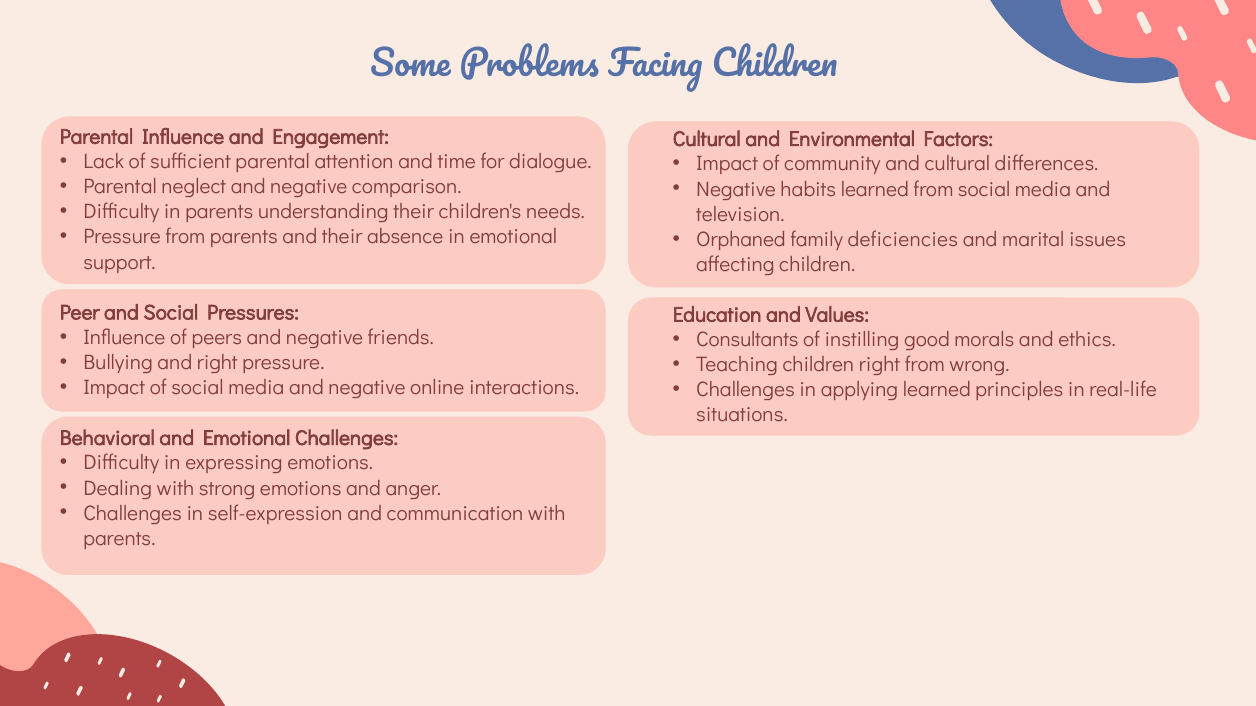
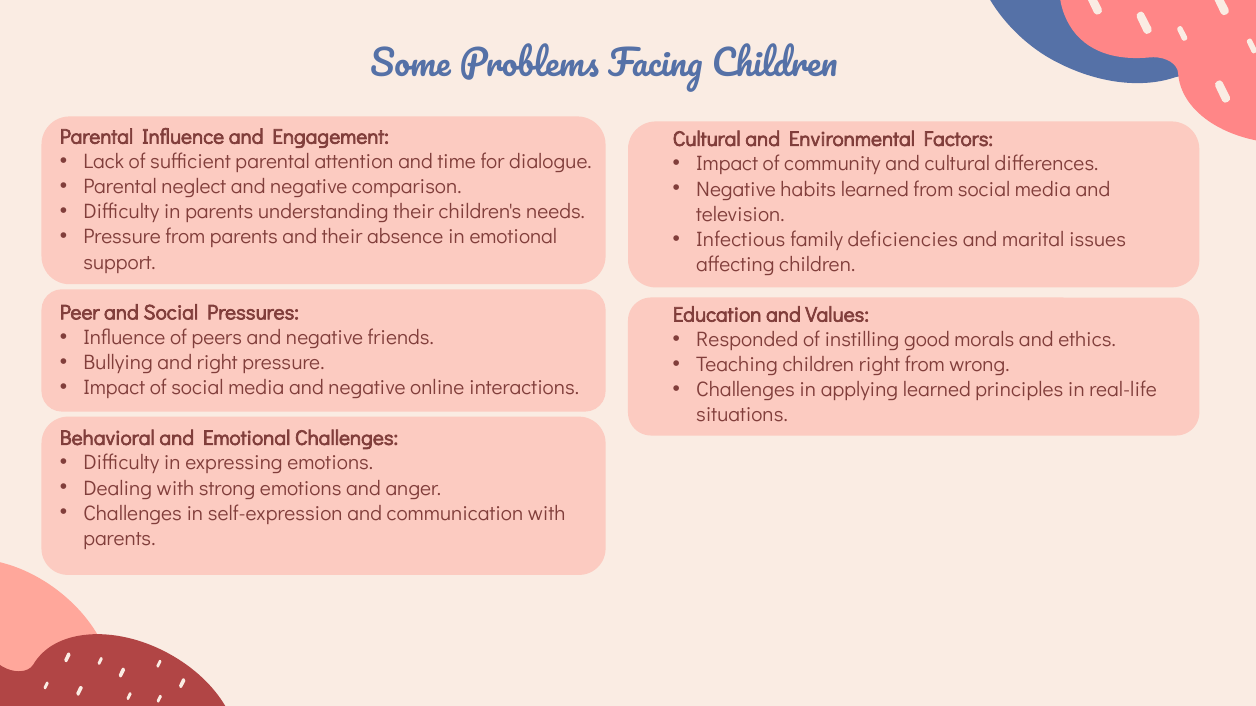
Orphaned: Orphaned -> Infectious (741, 240)
Consultants: Consultants -> Responded (747, 340)
